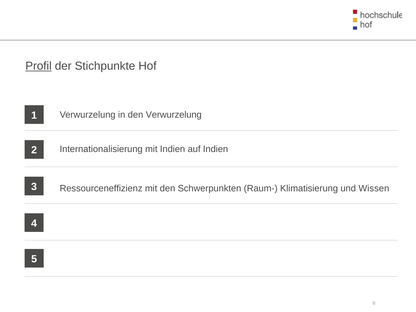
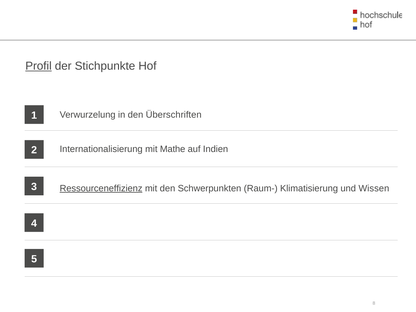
den Verwurzelung: Verwurzelung -> Überschriften (174, 115)
mit Indien: Indien -> Mathe (173, 149)
Ressourceneffizienz underline: none -> present (101, 188)
